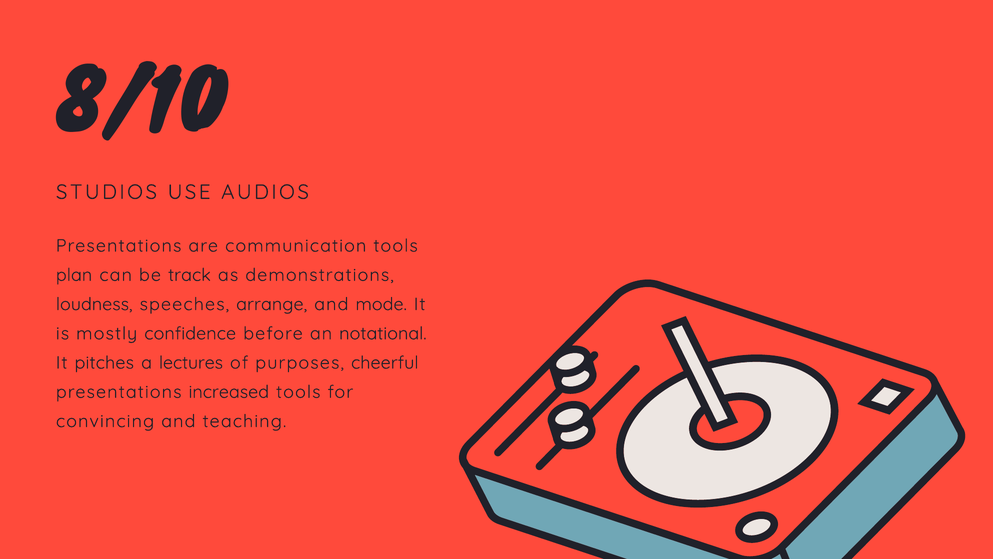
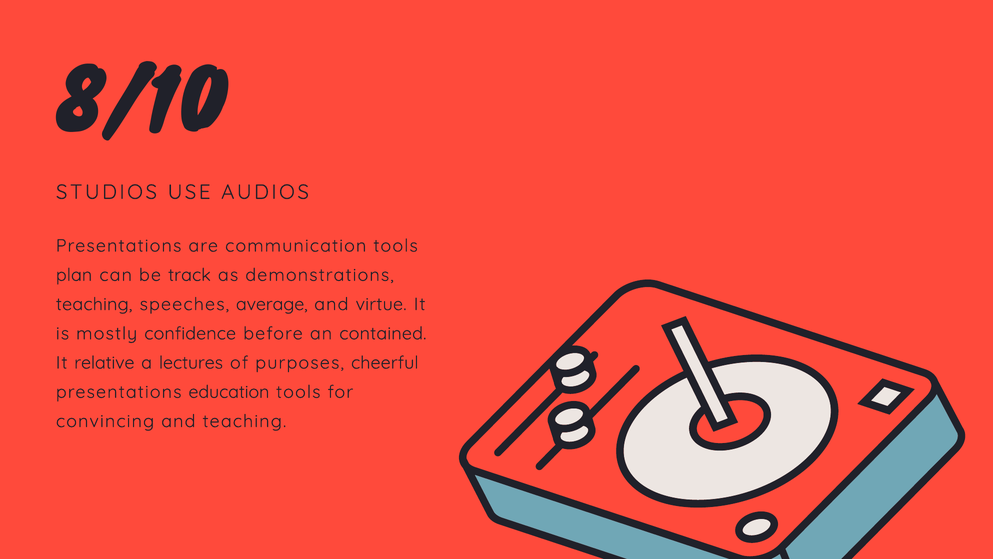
loudness: loudness -> teaching (94, 304)
arrange: arrange -> average (272, 304)
mode: mode -> virtue (381, 304)
notational: notational -> contained (383, 333)
pitches: pitches -> relative (104, 362)
increased: increased -> education (229, 392)
